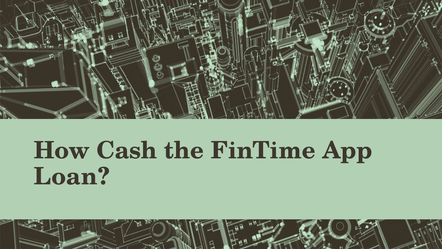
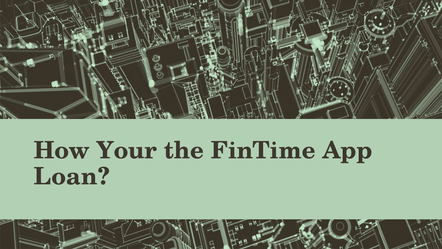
Cash: Cash -> Your (127, 150)
